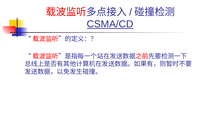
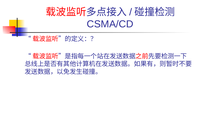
CSMA/CD underline: present -> none (110, 24)
